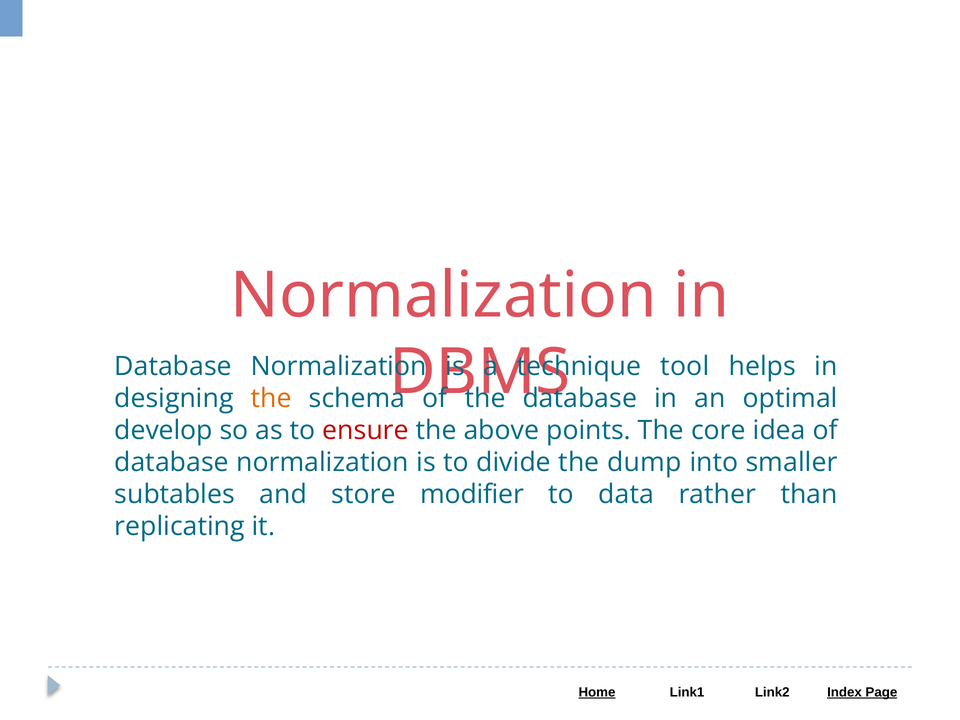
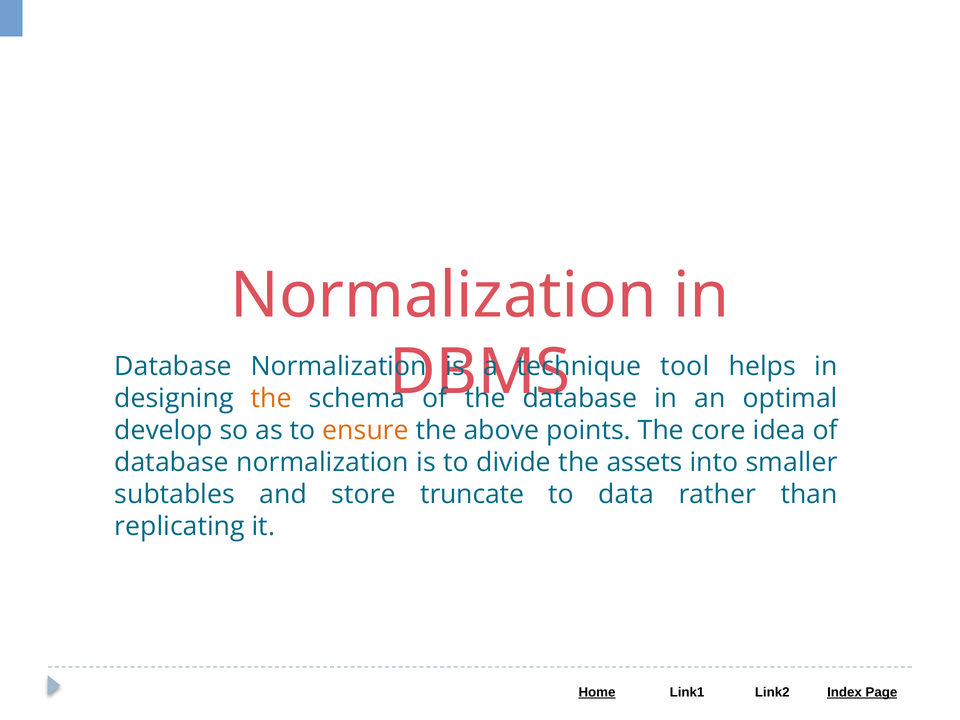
ensure colour: red -> orange (366, 431)
dump: dump -> assets (645, 463)
modifier: modifier -> truncate (472, 495)
